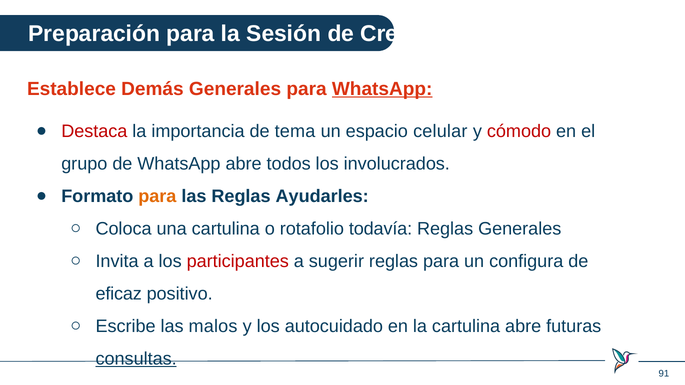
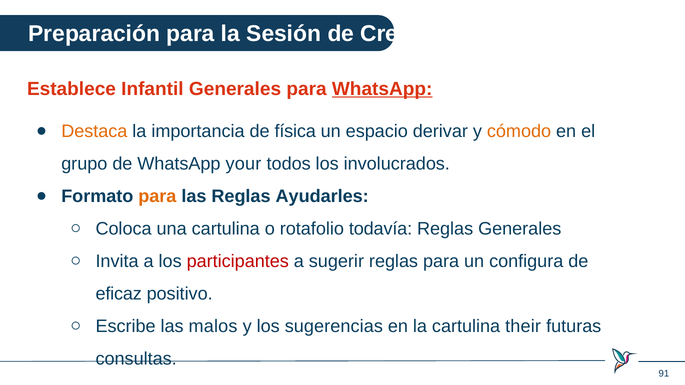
Demás: Demás -> Infantil (152, 89)
Destaca colour: red -> orange (94, 132)
tema: tema -> física (295, 132)
celular: celular -> derivar (440, 132)
cómodo colour: red -> orange (519, 132)
WhatsApp abre: abre -> your (243, 164)
autocuidado: autocuidado -> sugerencias (334, 327)
cartulina abre: abre -> their (523, 327)
consultas underline: present -> none (136, 359)
